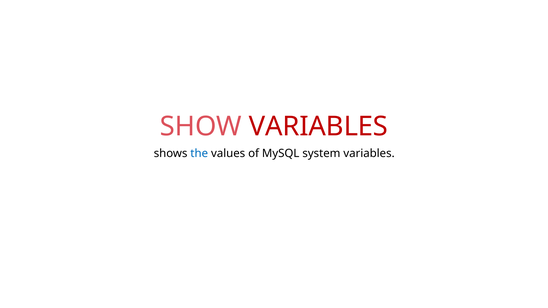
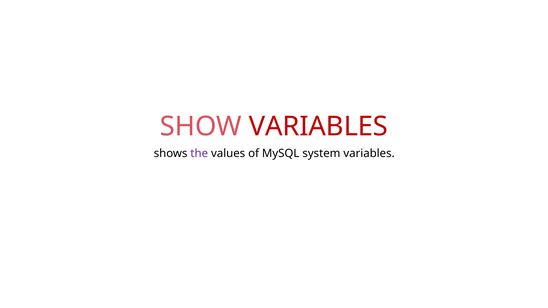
the colour: blue -> purple (199, 154)
